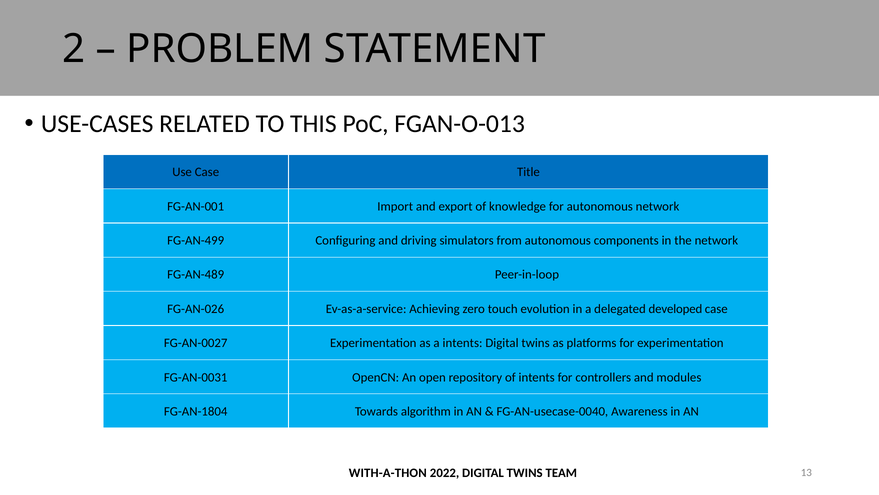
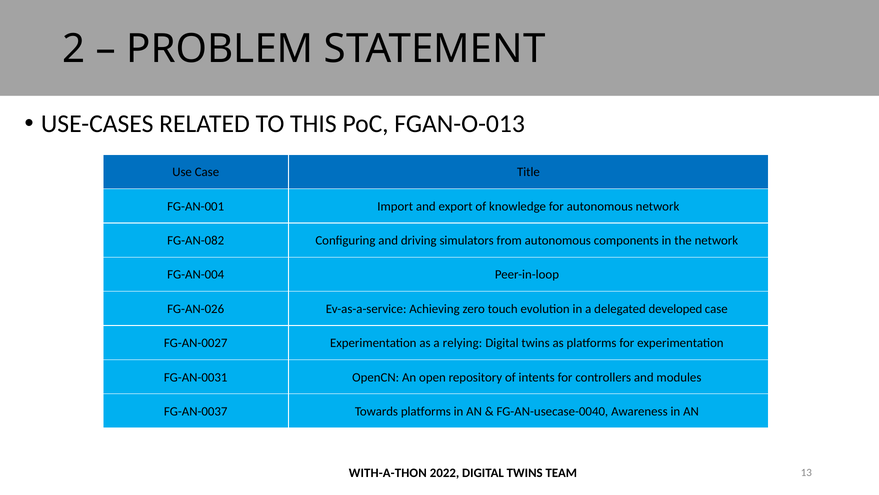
FG-AN-499: FG-AN-499 -> FG-AN-082 (196, 240)
FG-AN-489: FG-AN-489 -> FG-AN-004 (196, 274)
a intents: intents -> relying (462, 343)
FG-AN-1804: FG-AN-1804 -> FG-AN-0037 (196, 411)
Towards algorithm: algorithm -> platforms (426, 411)
